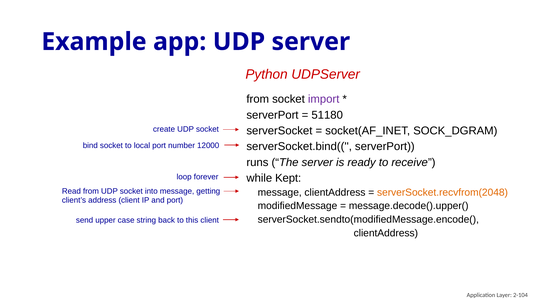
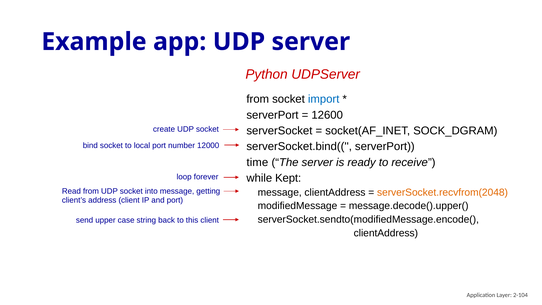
import colour: purple -> blue (324, 99)
51180: 51180 -> 12600 (327, 115)
runs: runs -> time (257, 162)
